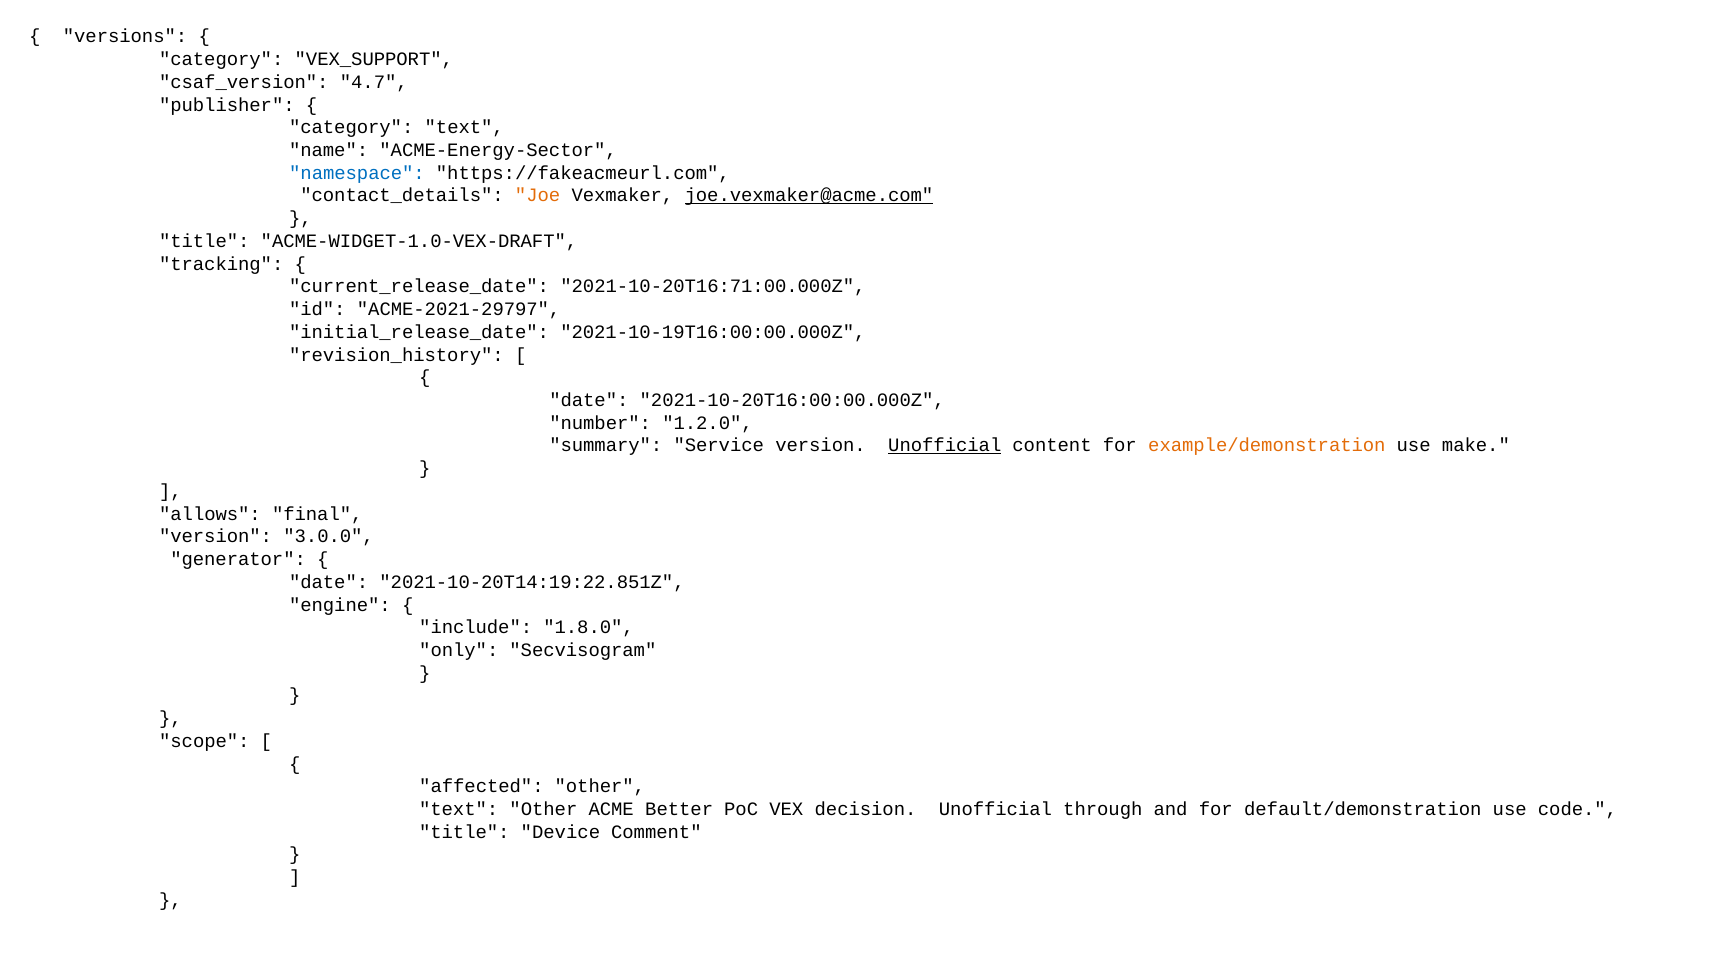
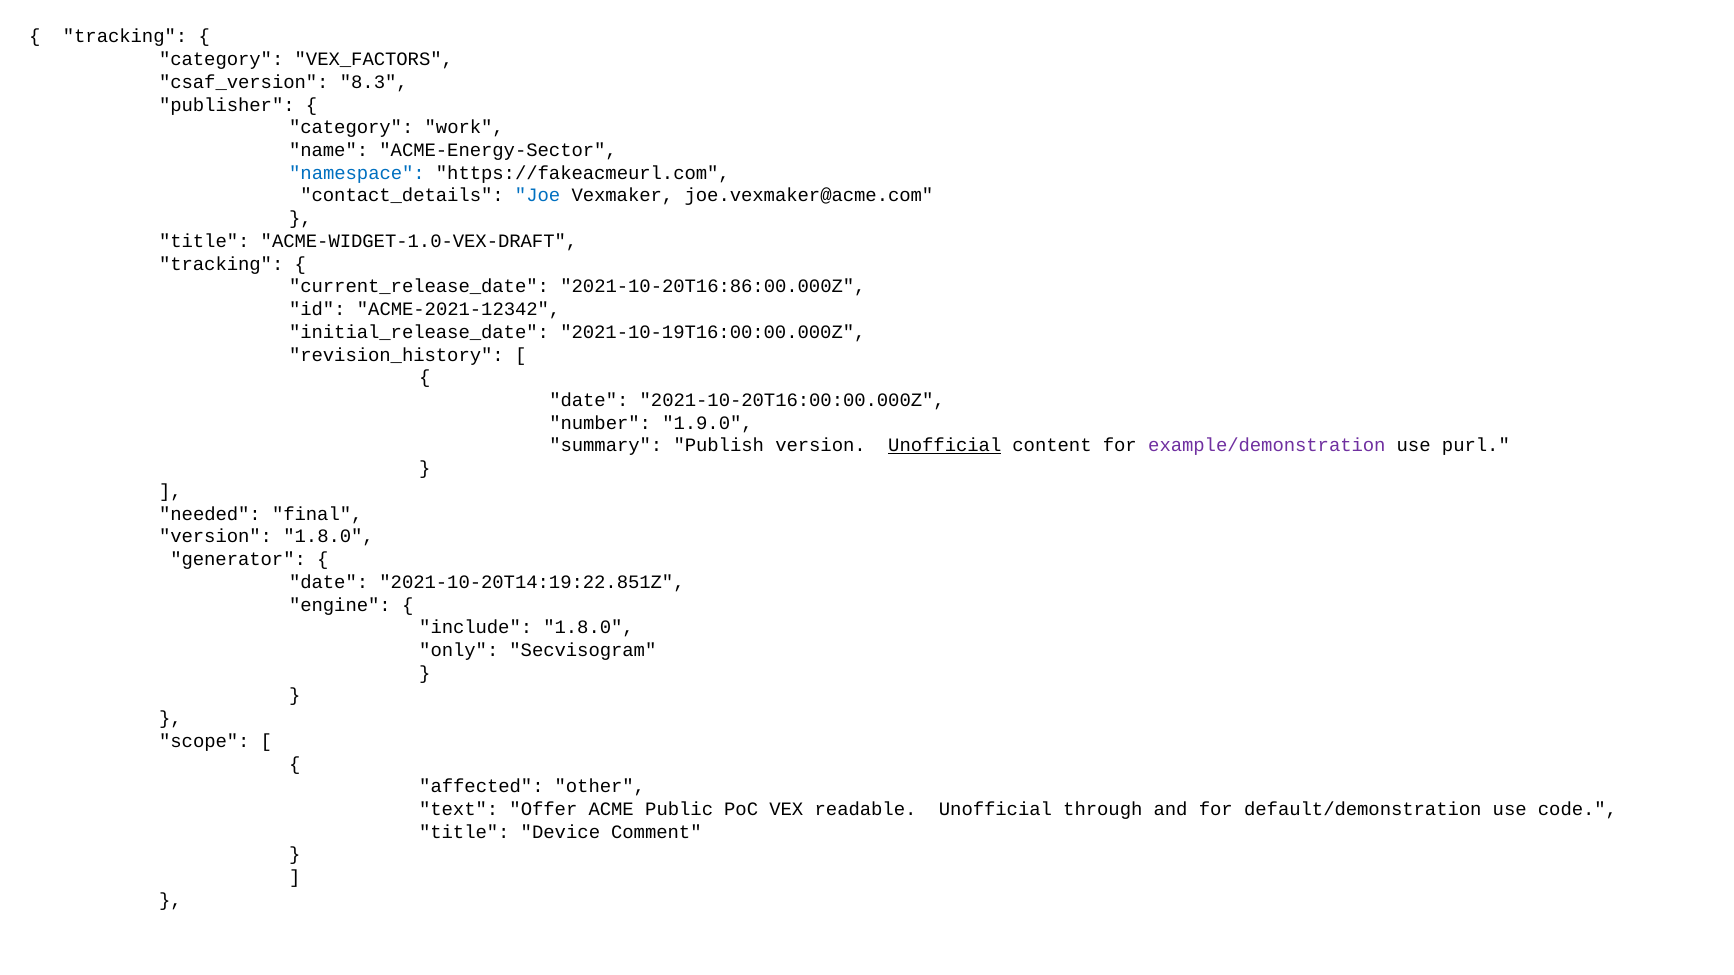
versions: versions -> tracking (125, 37)
VEX_SUPPORT: VEX_SUPPORT -> VEX_FACTORS (374, 59)
4.7: 4.7 -> 8.3 (374, 82)
category text: text -> work (464, 128)
Joe colour: orange -> blue (538, 196)
joe.vexmaker@acme.com underline: present -> none (809, 196)
2021-10-20T16:71:00.000Z: 2021-10-20T16:71:00.000Z -> 2021-10-20T16:86:00.000Z (713, 287)
ACME-2021-29797: ACME-2021-29797 -> ACME-2021-12342 (459, 309)
1.2.0: 1.2.0 -> 1.9.0 (707, 423)
Service: Service -> Publish (719, 446)
example/demonstration colour: orange -> purple (1267, 446)
make: make -> purl (1476, 446)
allows: allows -> needed (210, 514)
version 3.0.0: 3.0.0 -> 1.8.0 (329, 537)
text Other: Other -> Offer (543, 810)
Better: Better -> Public (679, 810)
decision: decision -> readable (866, 810)
